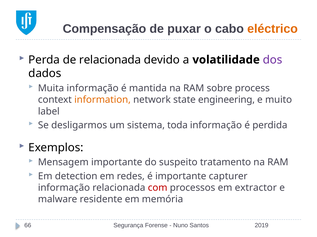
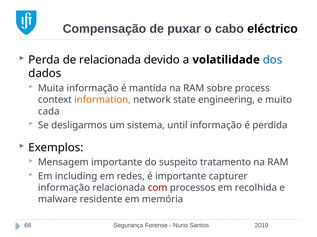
eléctrico colour: orange -> black (273, 29)
dos colour: purple -> blue (273, 60)
label: label -> cada (49, 112)
toda: toda -> until (177, 125)
detection: detection -> including (76, 177)
extractor: extractor -> recolhida (256, 188)
